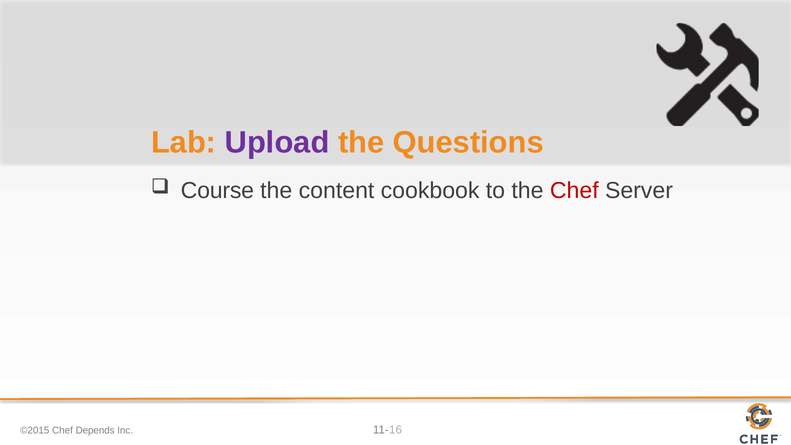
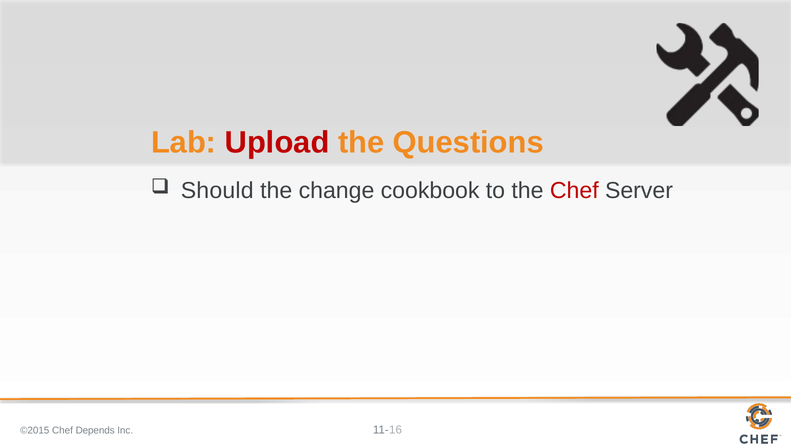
Upload colour: purple -> red (277, 142)
Course: Course -> Should (217, 191)
content: content -> change (337, 191)
